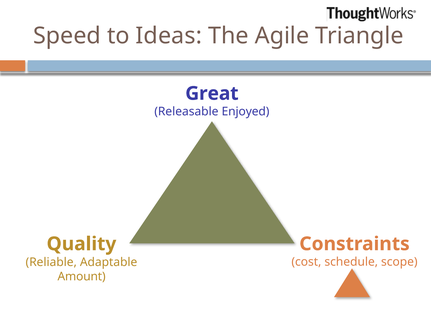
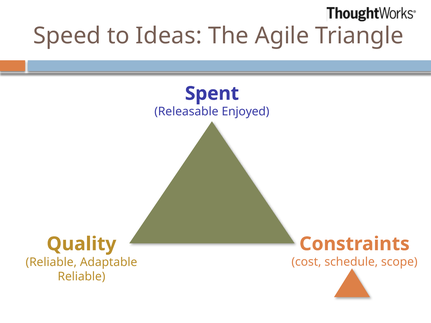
Great: Great -> Spent (212, 94)
Amount: Amount -> Reliable (82, 277)
